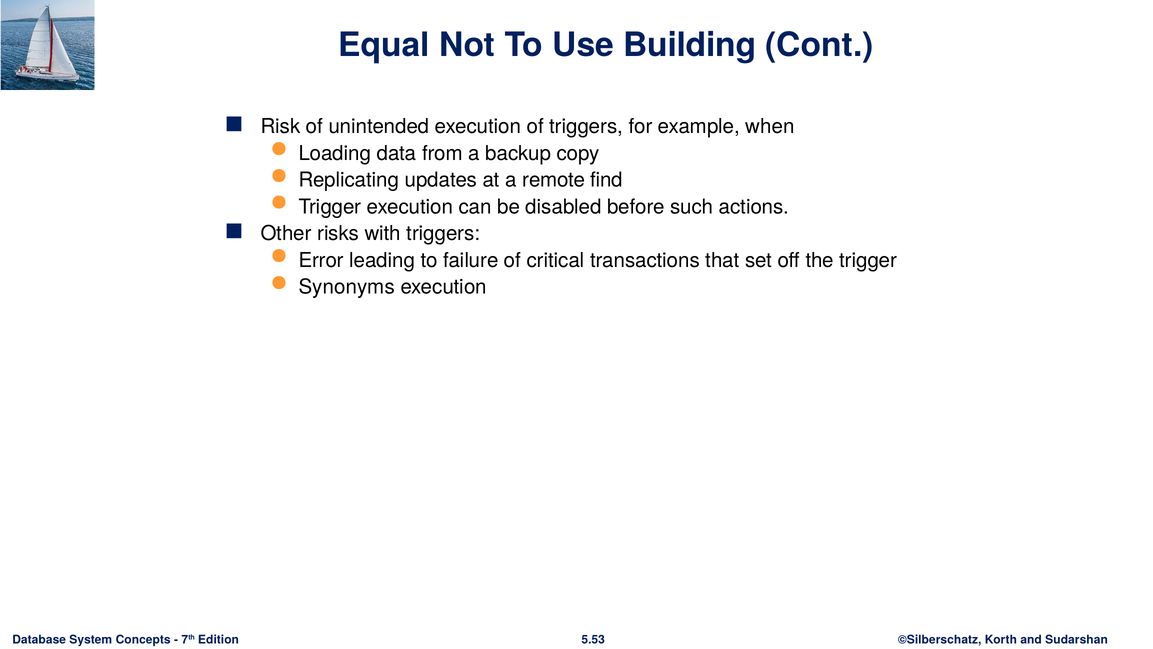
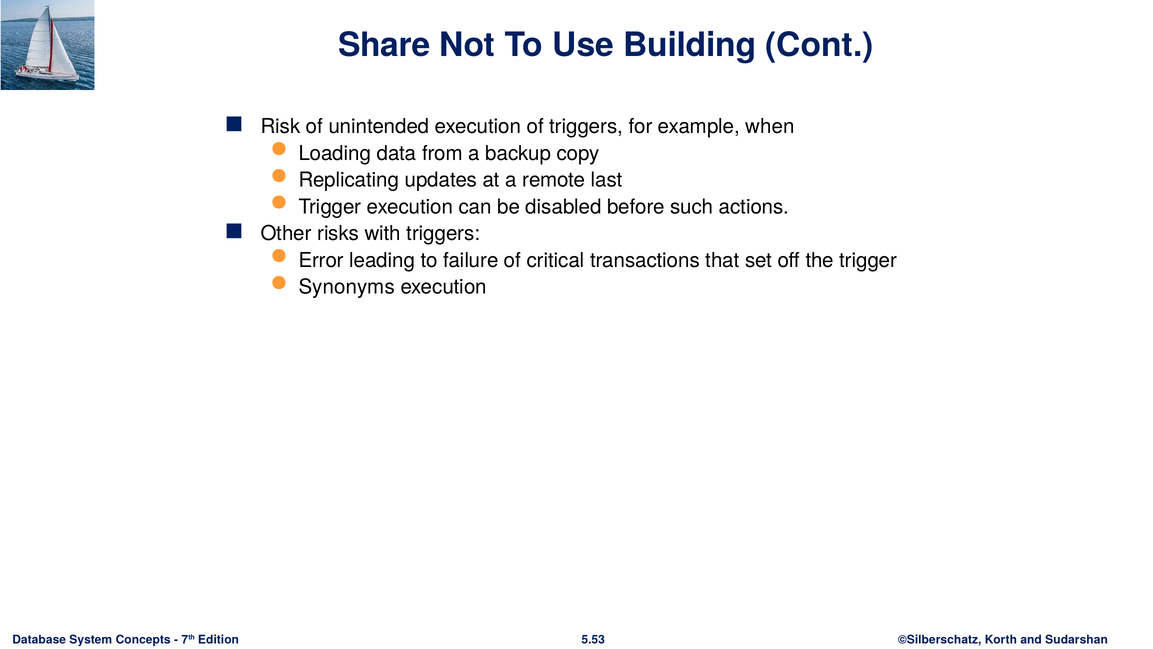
Equal: Equal -> Share (384, 45)
find: find -> last (607, 180)
